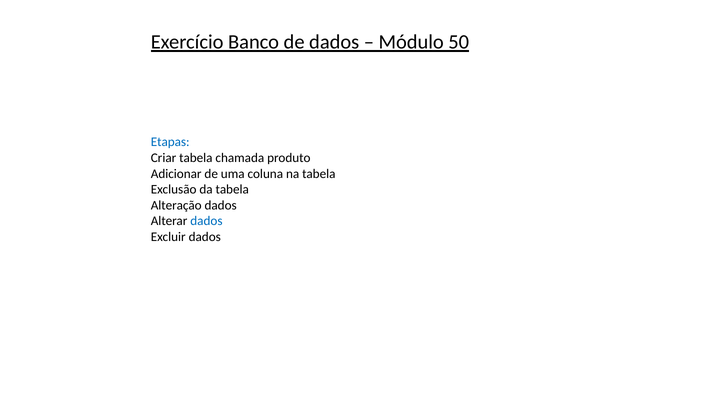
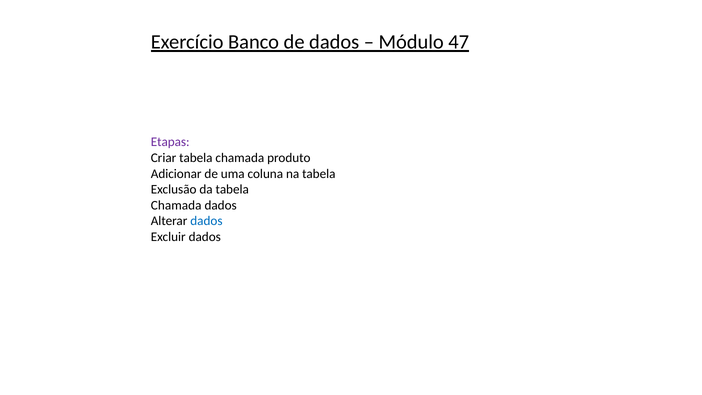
50: 50 -> 47 (459, 42)
Etapas colour: blue -> purple (170, 142)
Alteração: Alteração -> Chamada (176, 205)
